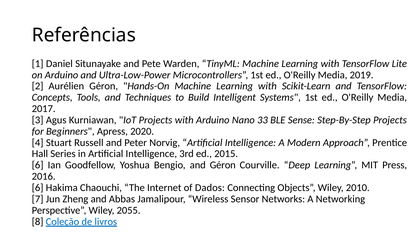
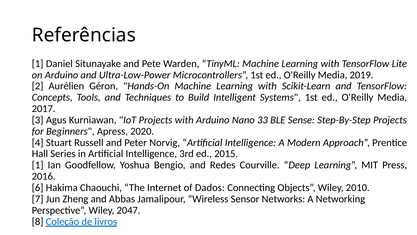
6: 6 -> 1 (38, 165)
and Géron: Géron -> Redes (223, 165)
2055: 2055 -> 2047 (129, 210)
